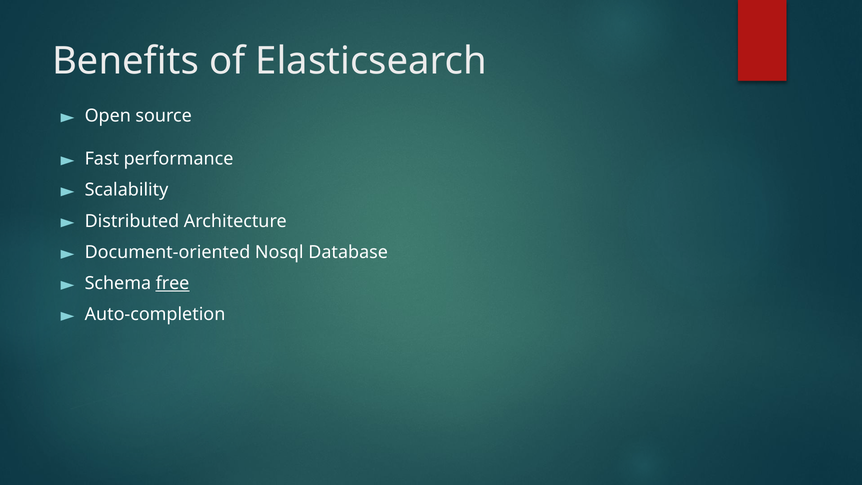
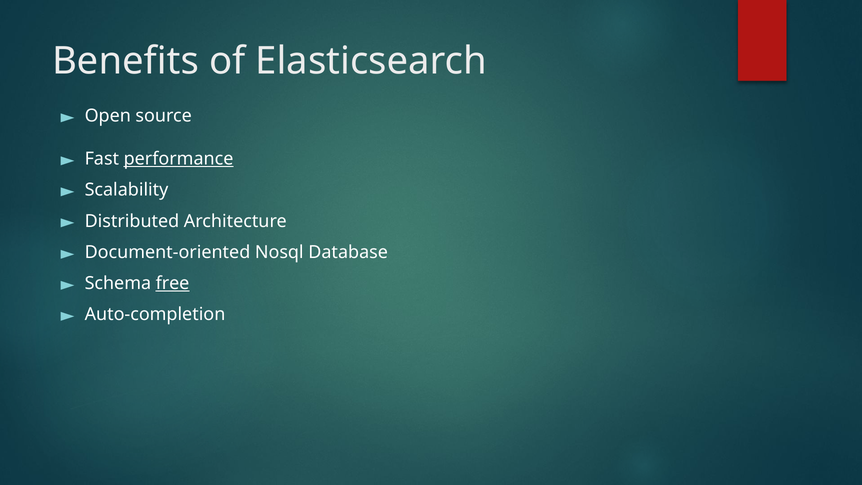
performance underline: none -> present (179, 159)
